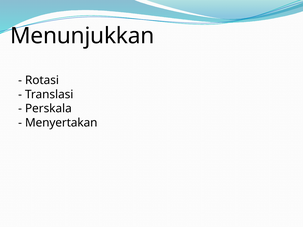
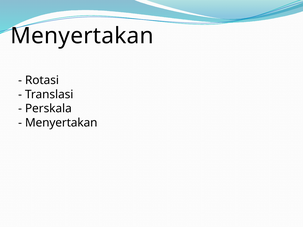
Menunjukkan: Menunjukkan -> Menyertakan (82, 36)
